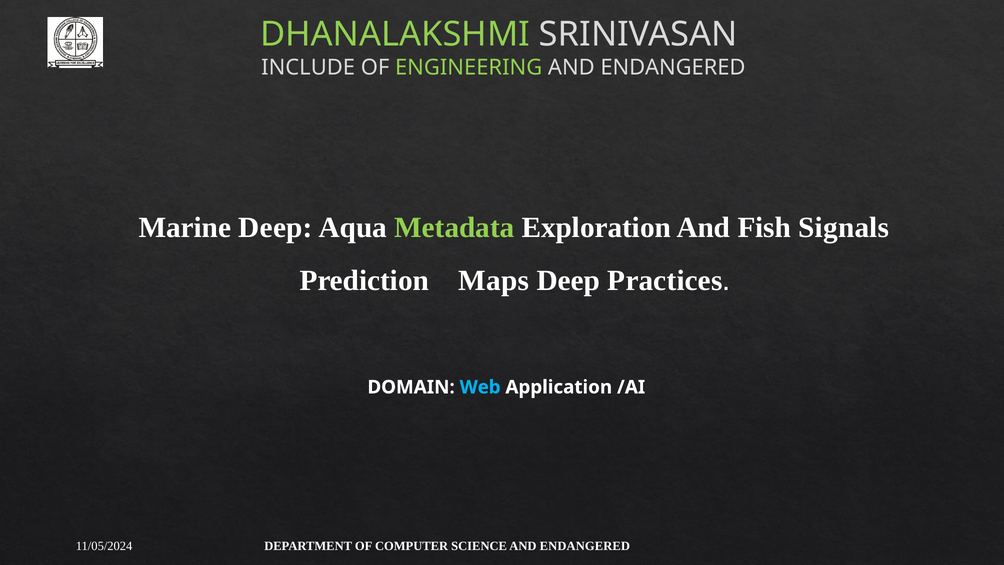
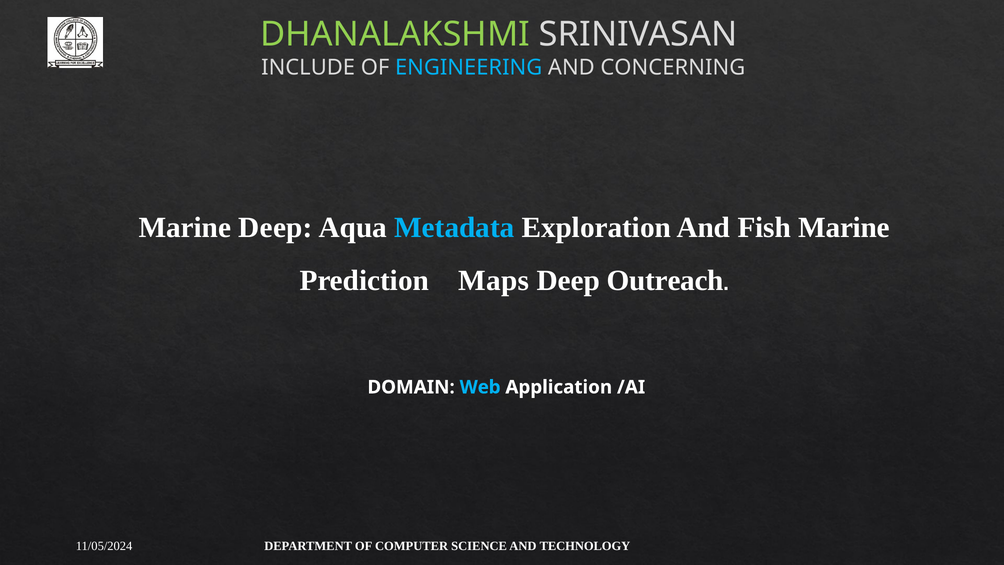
ENGINEERING colour: light green -> light blue (469, 67)
ENDANGERED: ENDANGERED -> CONCERNING (673, 67)
Metadata colour: light green -> light blue (454, 228)
Fish Signals: Signals -> Marine (844, 228)
Practices: Practices -> Outreach (665, 280)
ENDANGERED: ENDANGERED -> TECHNOLOGY (585, 546)
